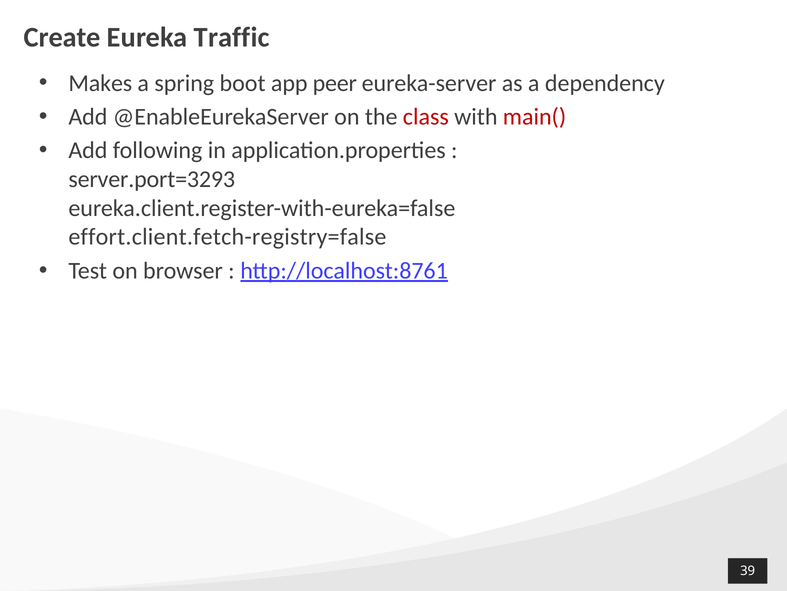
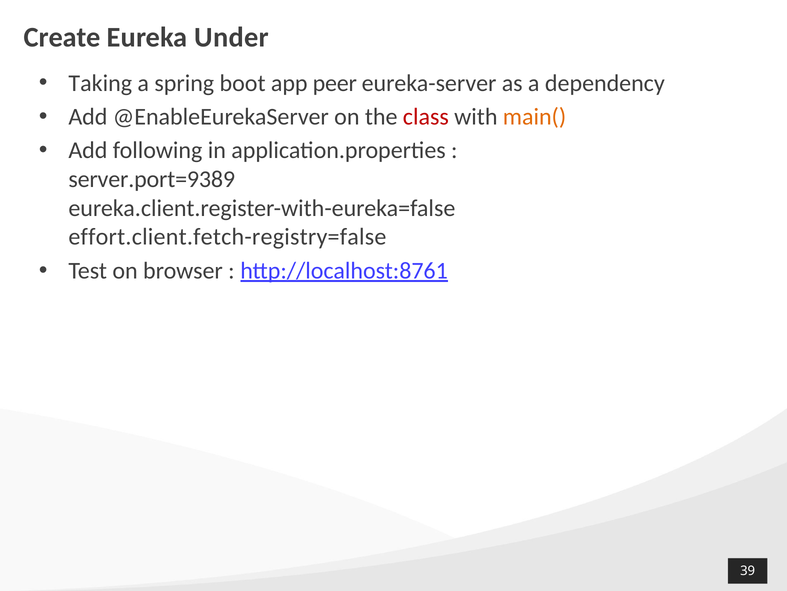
Traffic: Traffic -> Under (232, 37)
Makes: Makes -> Taking (100, 83)
main( colour: red -> orange (535, 117)
server.port=3293: server.port=3293 -> server.port=9389 (152, 179)
